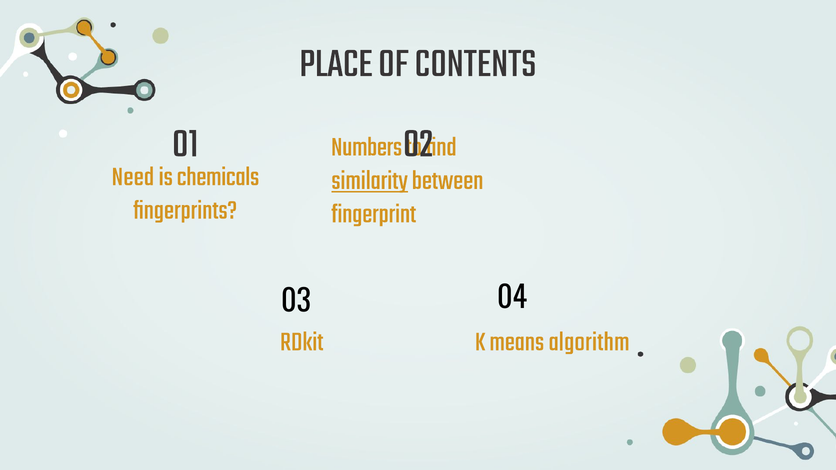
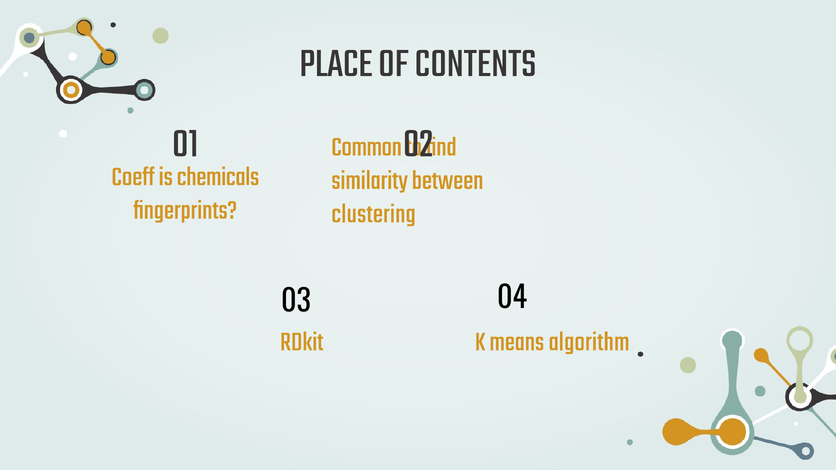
Numbers: Numbers -> Common (367, 146)
Need: Need -> Coeff (133, 176)
similarity underline: present -> none (370, 180)
fingerprint: fingerprint -> clustering (374, 213)
